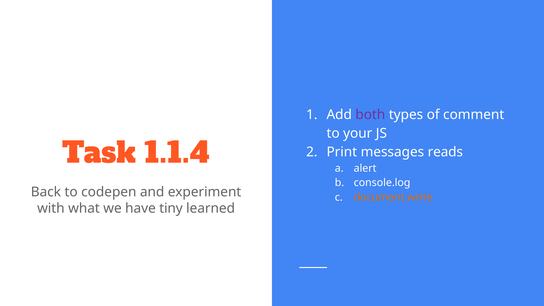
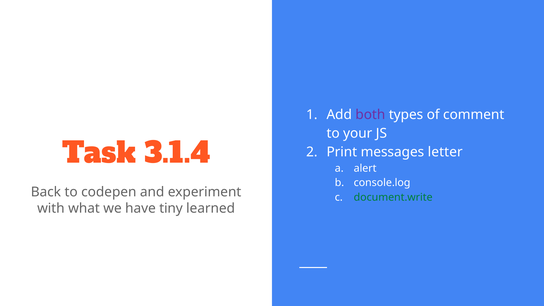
1.1.4: 1.1.4 -> 3.1.4 (177, 153)
reads: reads -> letter (445, 152)
document.write colour: orange -> green (393, 197)
